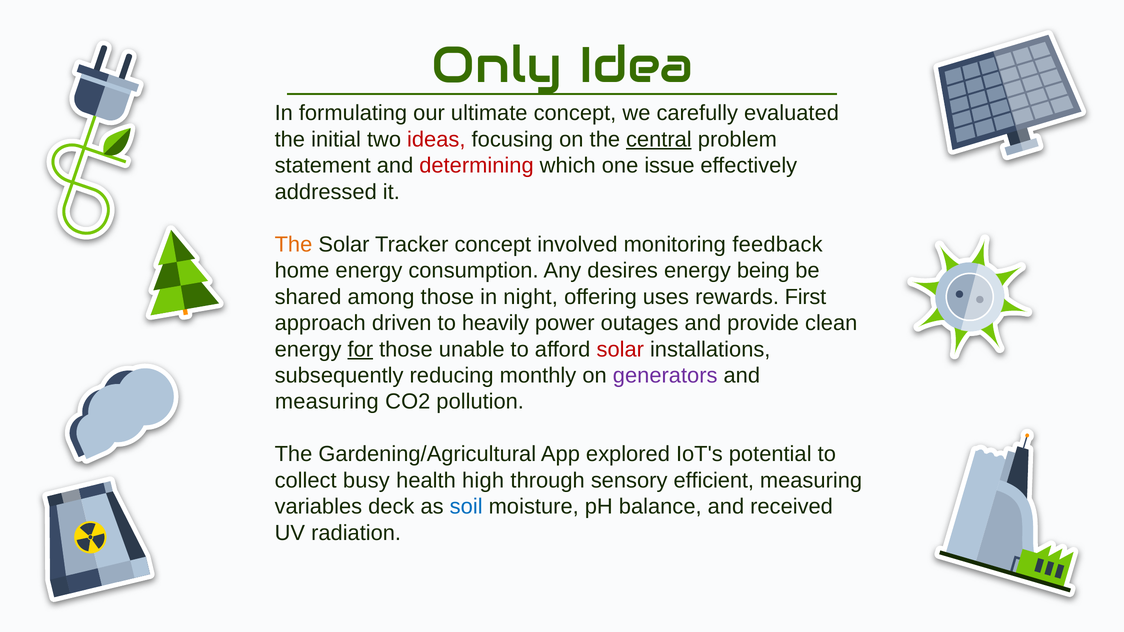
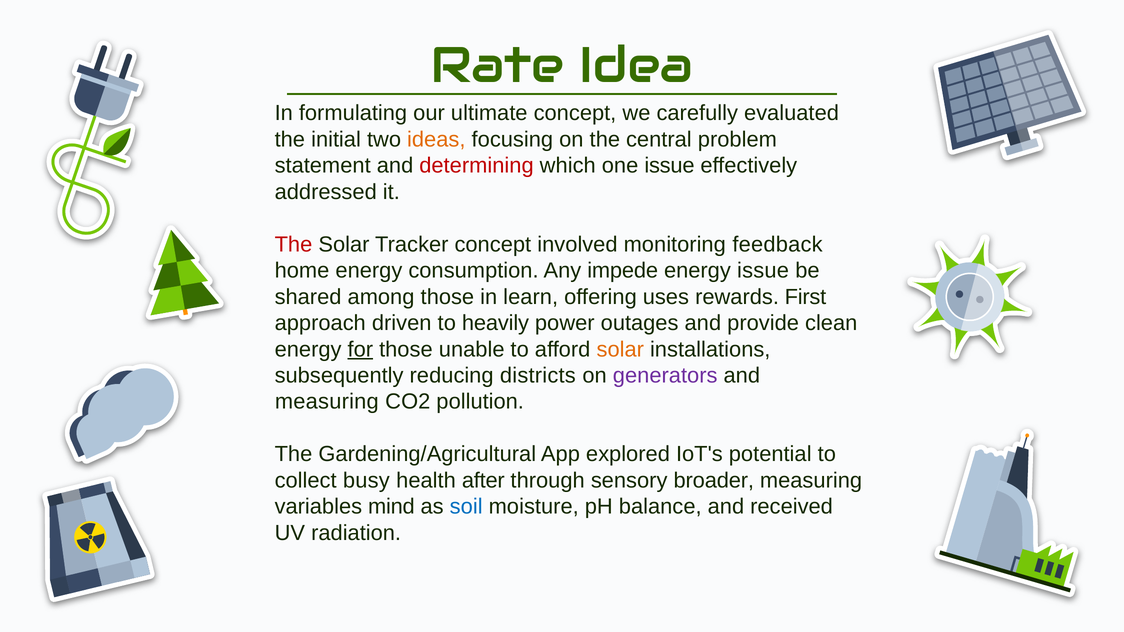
Only: Only -> Rate (497, 66)
ideas colour: red -> orange (436, 140)
central underline: present -> none (659, 140)
The colour: orange -> red (293, 244)
desires: desires -> impede (623, 271)
energy being: being -> issue (763, 271)
night: night -> learn (531, 297)
solar colour: red -> orange (620, 349)
monthly: monthly -> districts (538, 376)
high: high -> after (483, 481)
efficient: efficient -> broader (714, 481)
deck: deck -> mind (391, 507)
